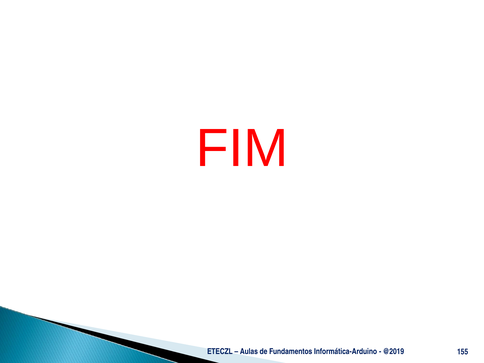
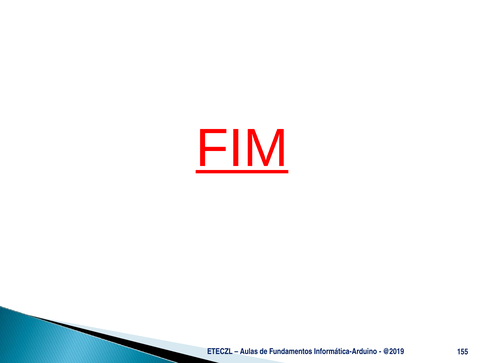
FIM underline: none -> present (242, 149)
